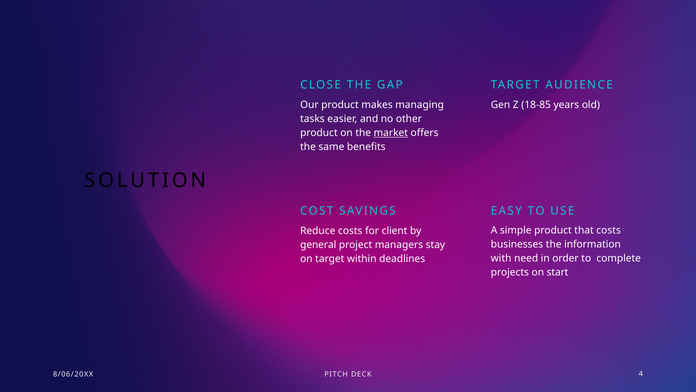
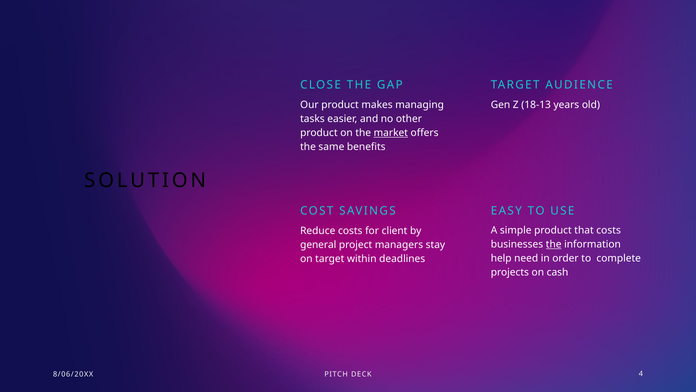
18-85: 18-85 -> 18-13 (536, 105)
the underline: none -> present (554, 244)
with: with -> help (501, 258)
start: start -> cash (558, 272)
